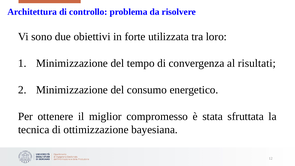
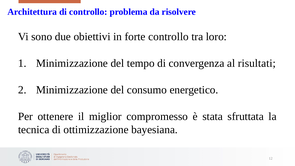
forte utilizzata: utilizzata -> controllo (168, 37)
